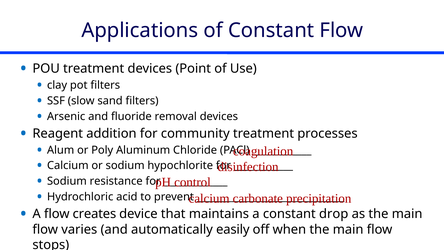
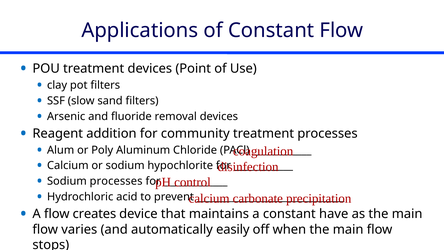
Sodium resistance: resistance -> processes (116, 181)
drop: drop -> have (334, 214)
